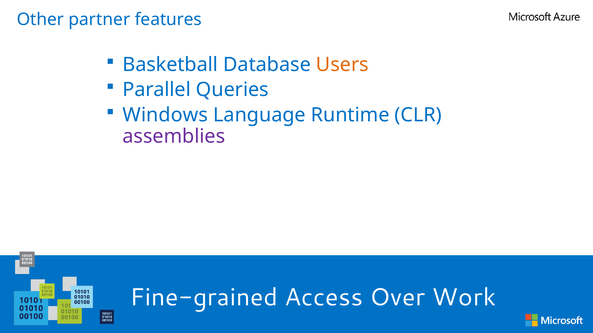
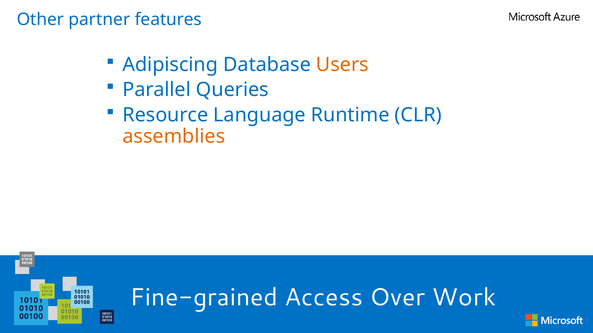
Basketball: Basketball -> Adipiscing (170, 65)
Windows: Windows -> Resource (165, 115)
assemblies colour: purple -> orange (174, 137)
